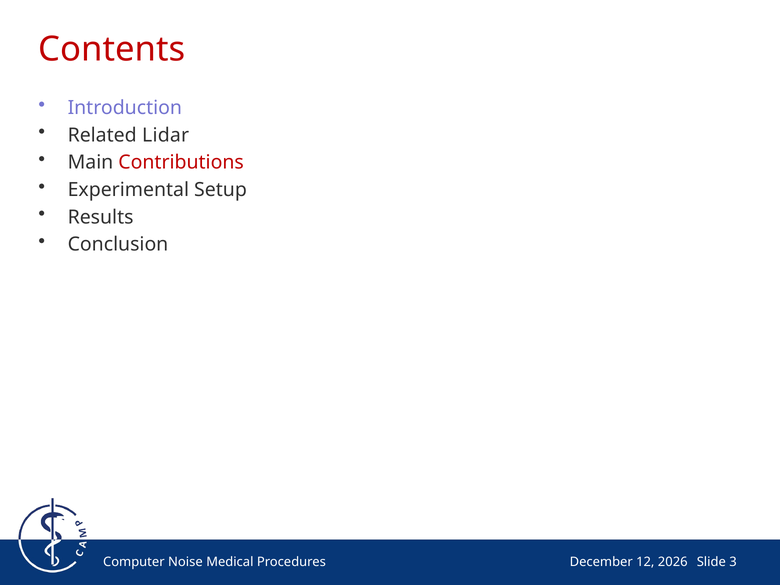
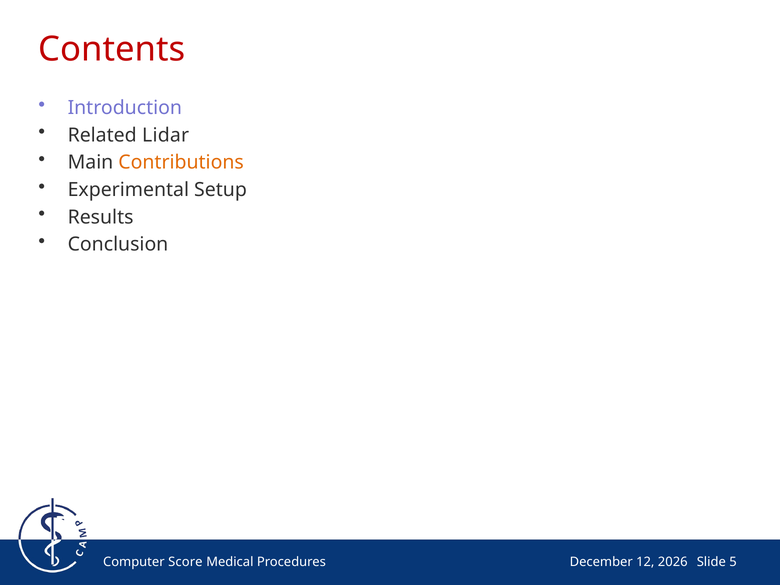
Contributions colour: red -> orange (181, 163)
Noise: Noise -> Score (185, 562)
3: 3 -> 5 (733, 562)
